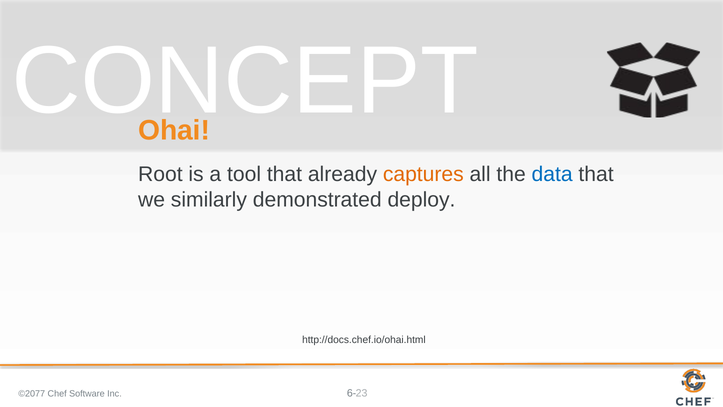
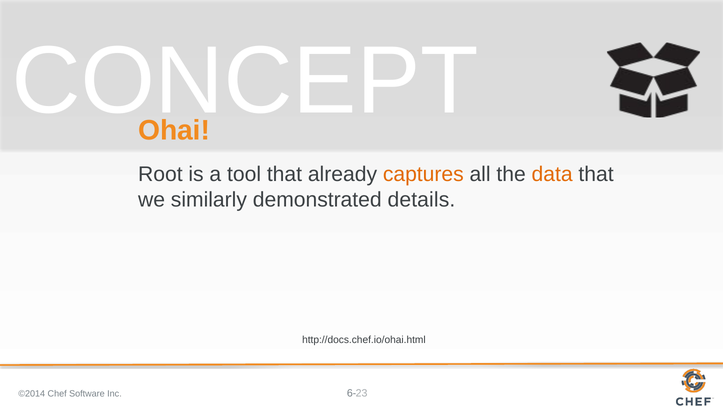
data colour: blue -> orange (552, 174)
deploy: deploy -> details (421, 199)
©2077: ©2077 -> ©2014 (32, 393)
